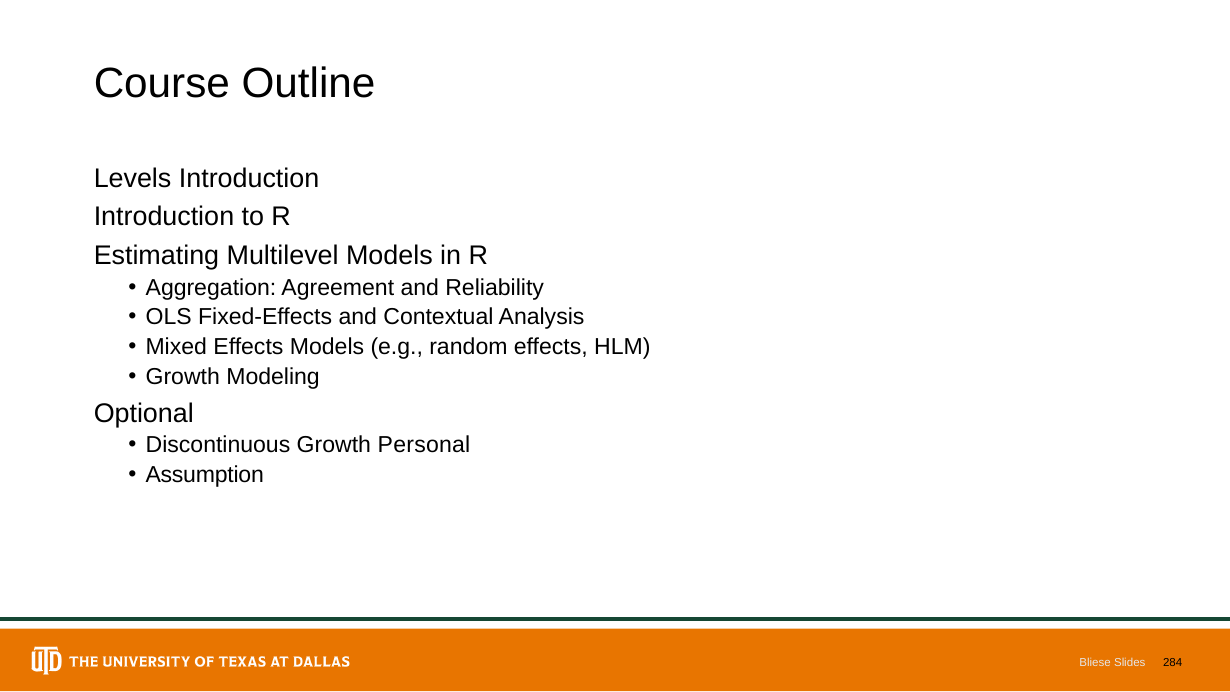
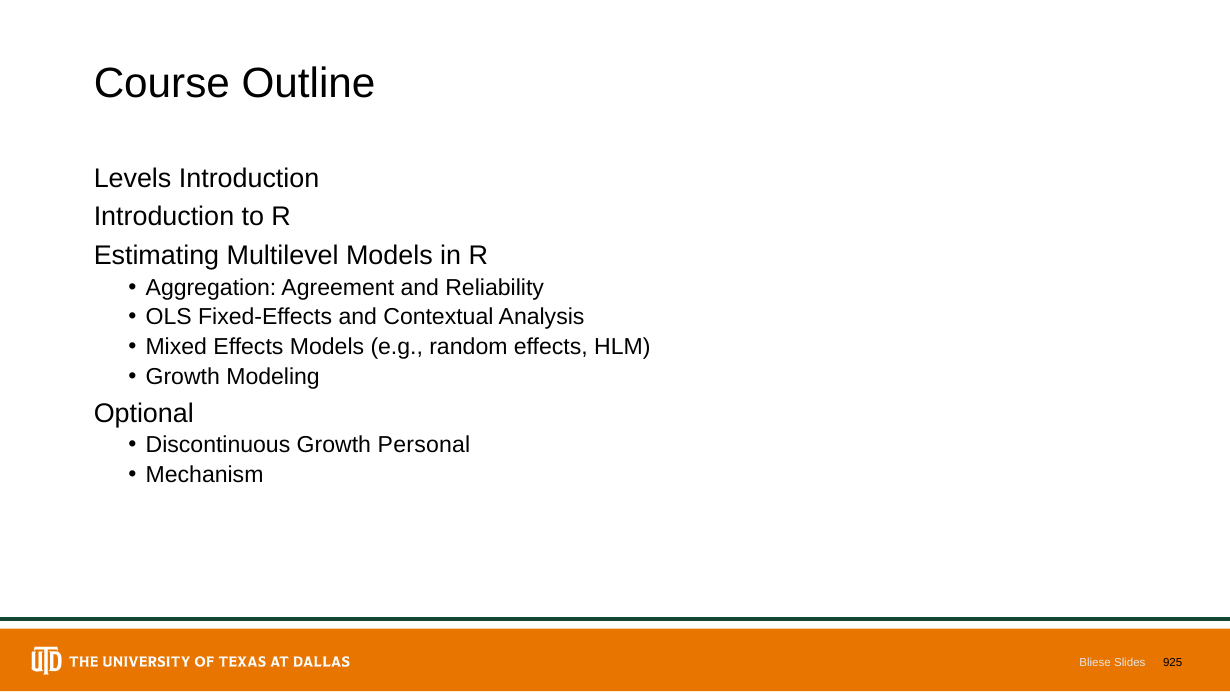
Assumption: Assumption -> Mechanism (205, 475)
284: 284 -> 925 (1173, 663)
